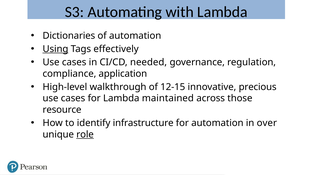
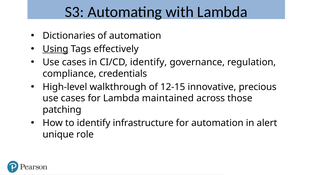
CI/CD needed: needed -> identify (149, 62)
application: application -> credentials (123, 74)
resource: resource -> patching (62, 110)
over: over -> alert (267, 123)
role underline: present -> none (85, 135)
